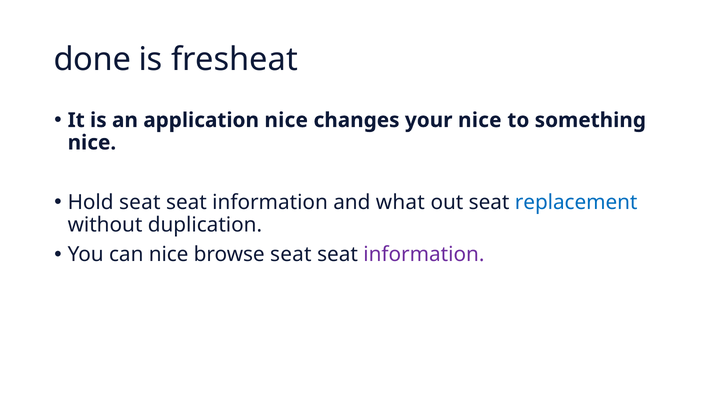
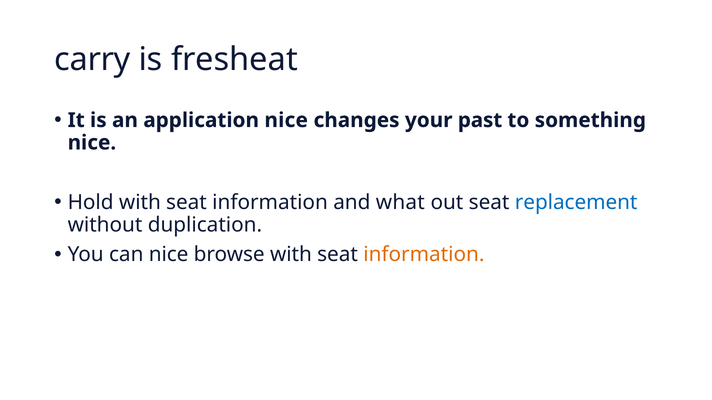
done: done -> carry (92, 60)
your nice: nice -> past (480, 120)
Hold seat: seat -> with (140, 203)
browse seat: seat -> with (291, 255)
information colour: purple -> orange (424, 255)
